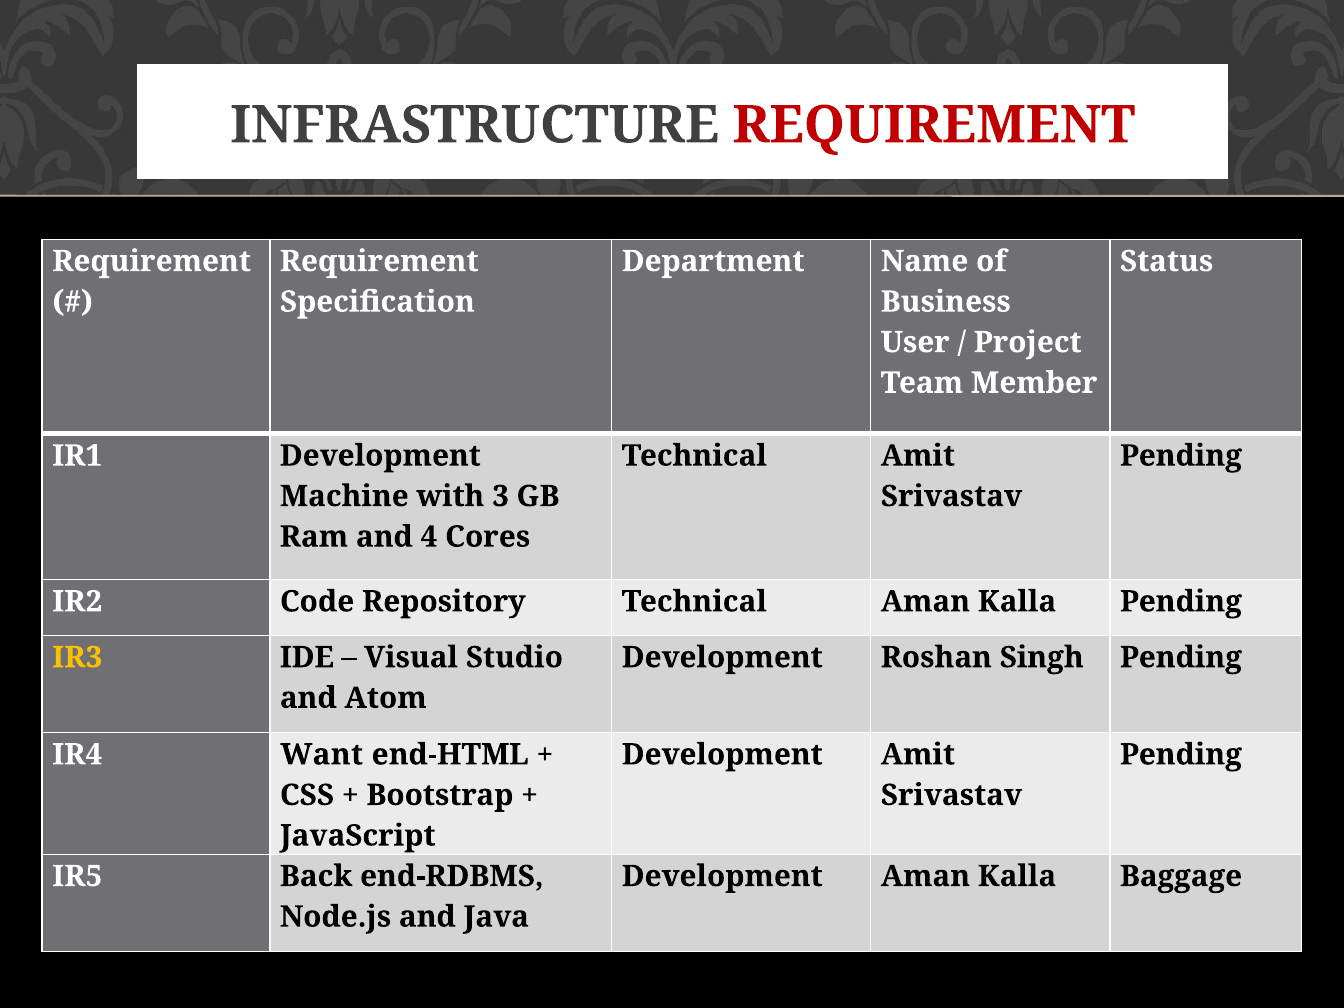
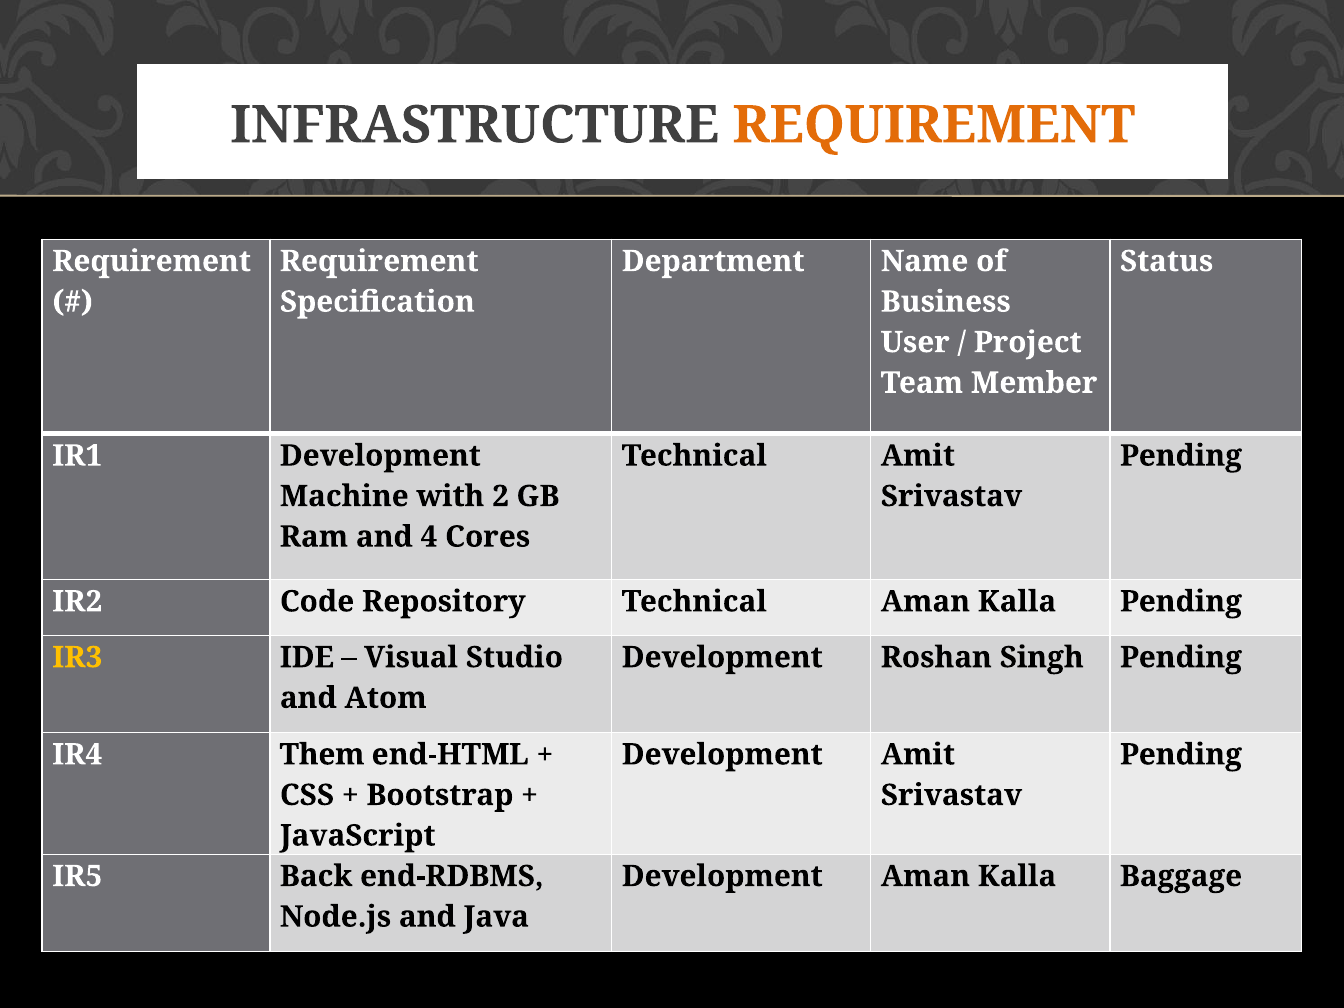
REQUIREMENT colour: red -> orange (934, 125)
3: 3 -> 2 (501, 496)
Want: Want -> Them (322, 755)
